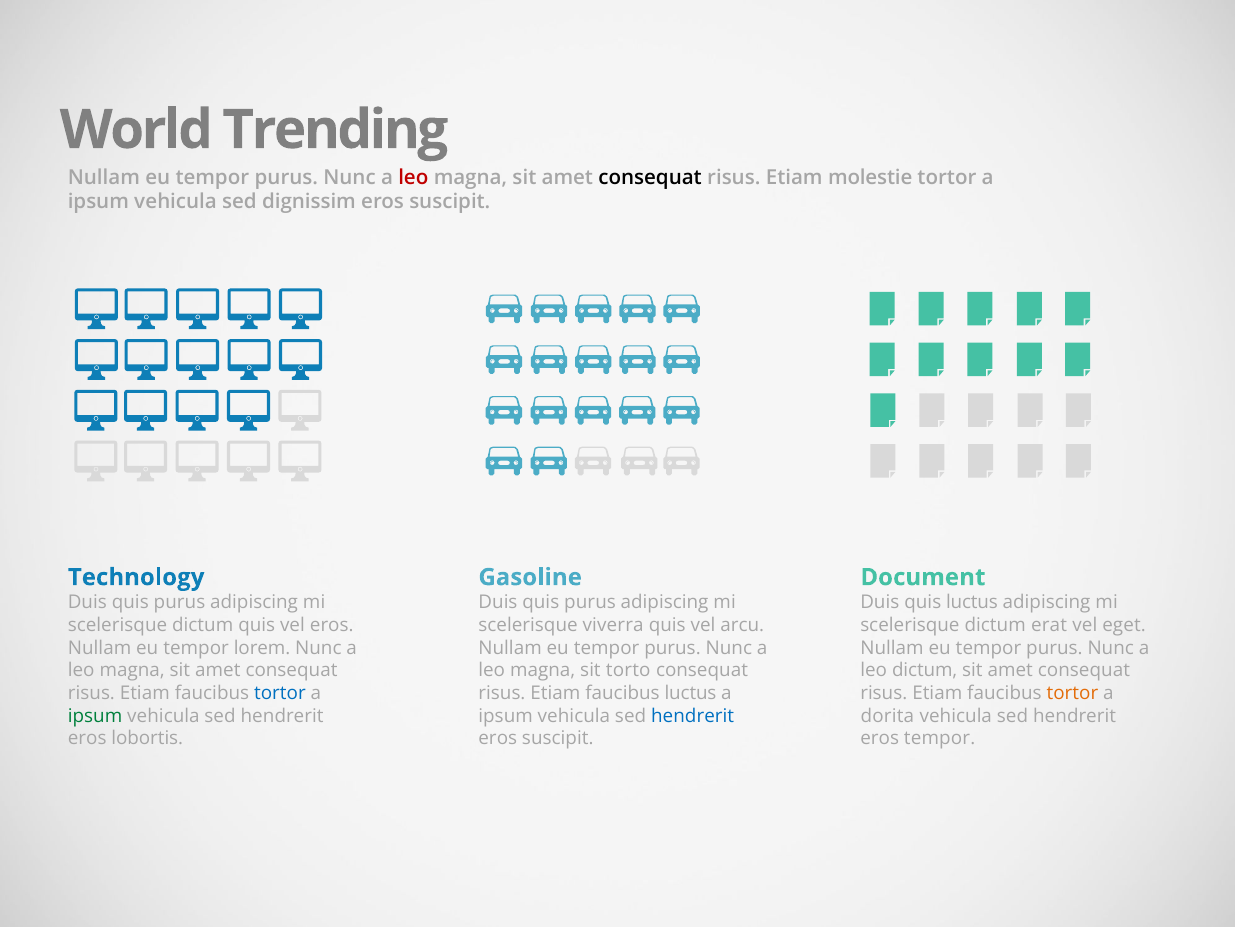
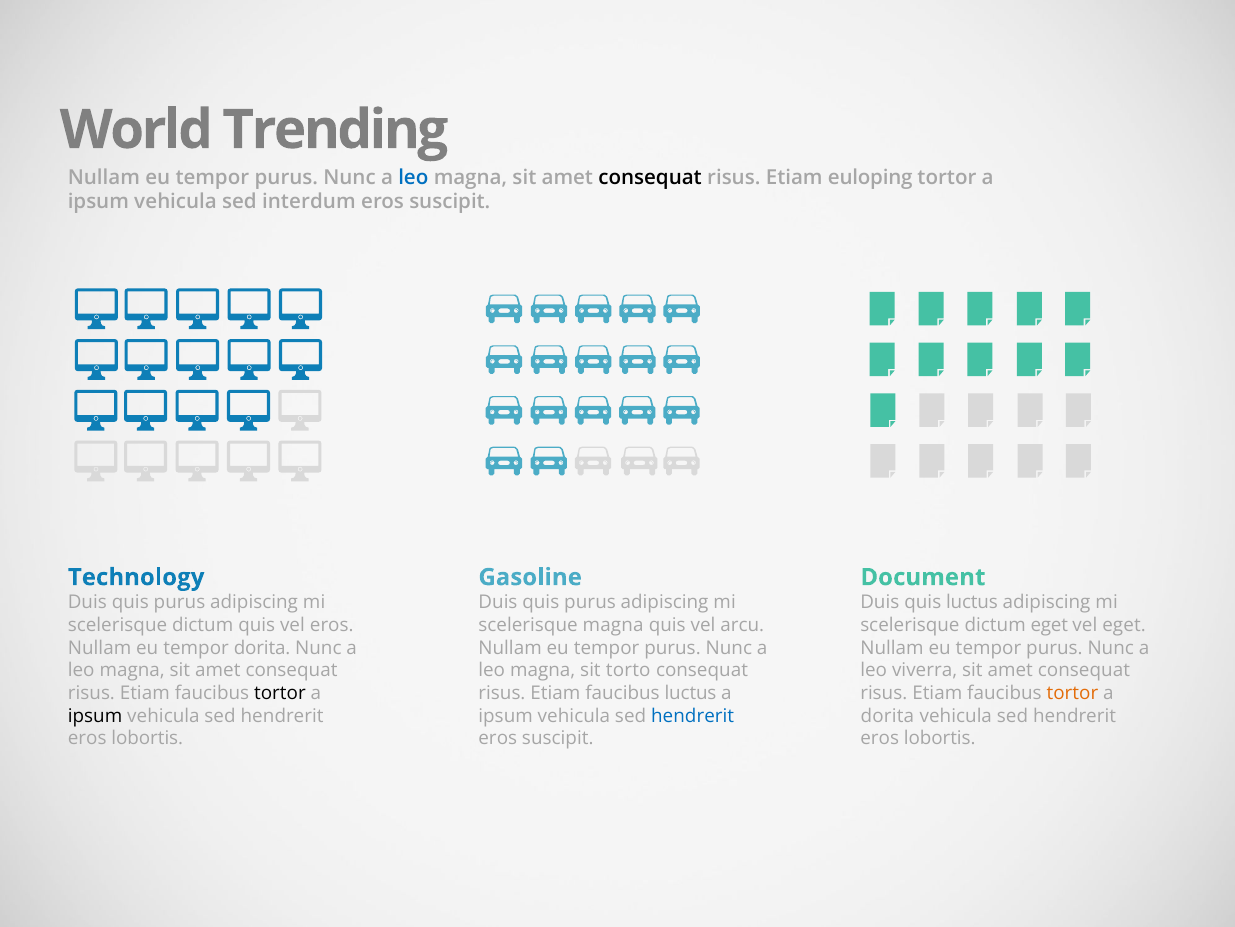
leo colour: red -> blue (413, 177)
molestie: molestie -> euloping (870, 177)
dignissim: dignissim -> interdum (309, 202)
scelerisque viverra: viverra -> magna (613, 625)
dictum erat: erat -> eget (1049, 625)
tempor lorem: lorem -> dorita (262, 647)
leo dictum: dictum -> viverra (925, 670)
tortor colour: blue -> black (280, 693)
ipsum colour: green -> black (95, 715)
tempor: tempor -> lobortis (940, 738)
